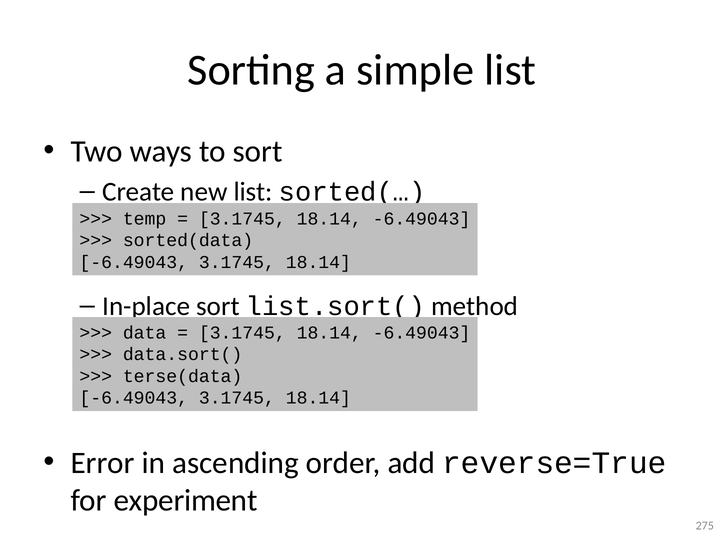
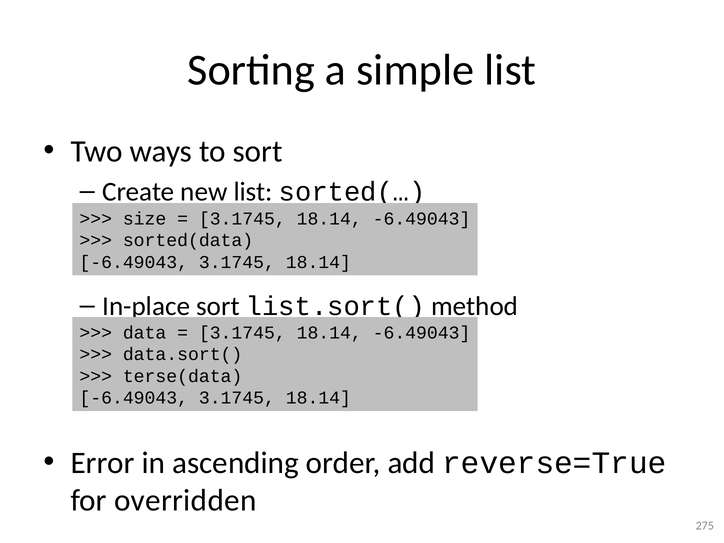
temp: temp -> size (145, 219)
experiment: experiment -> overridden (185, 500)
